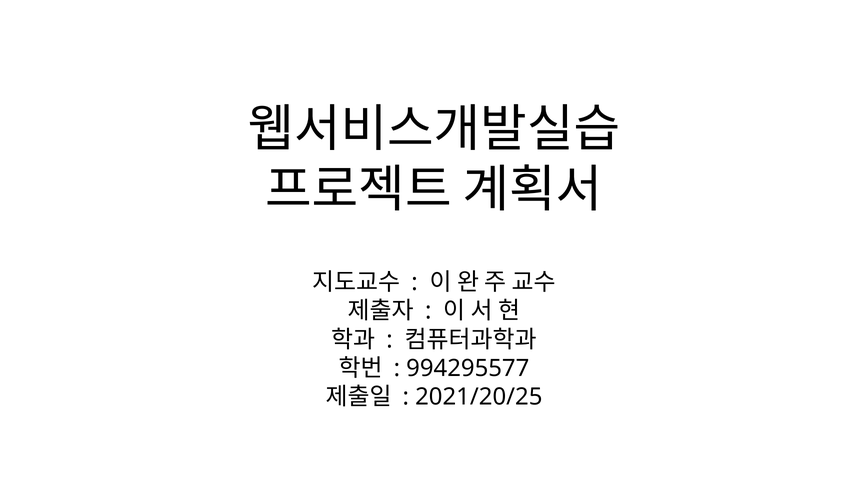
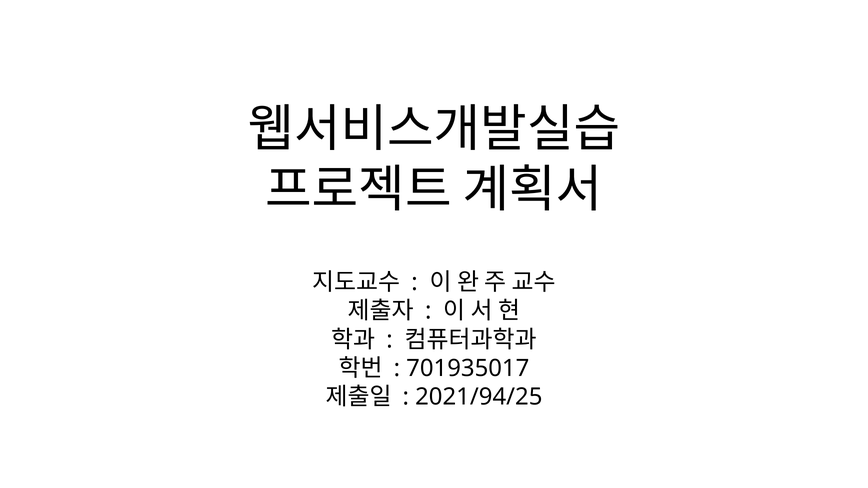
994295577: 994295577 -> 701935017 (468, 369)
2021/20/25: 2021/20/25 -> 2021/94/25 (479, 397)
